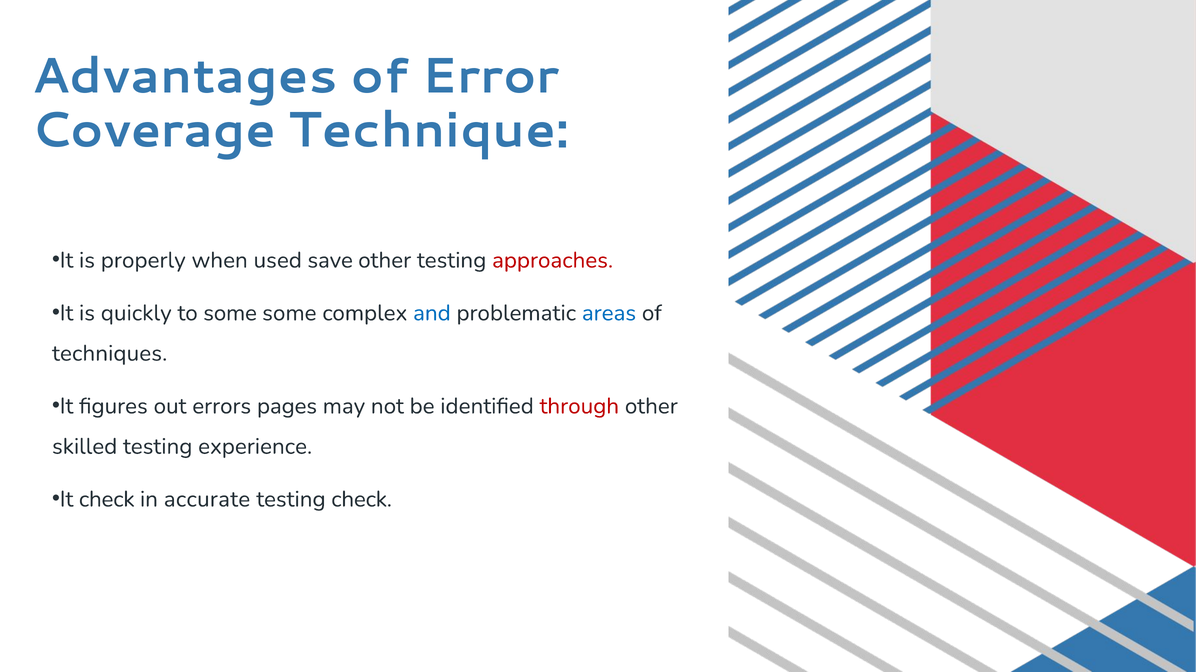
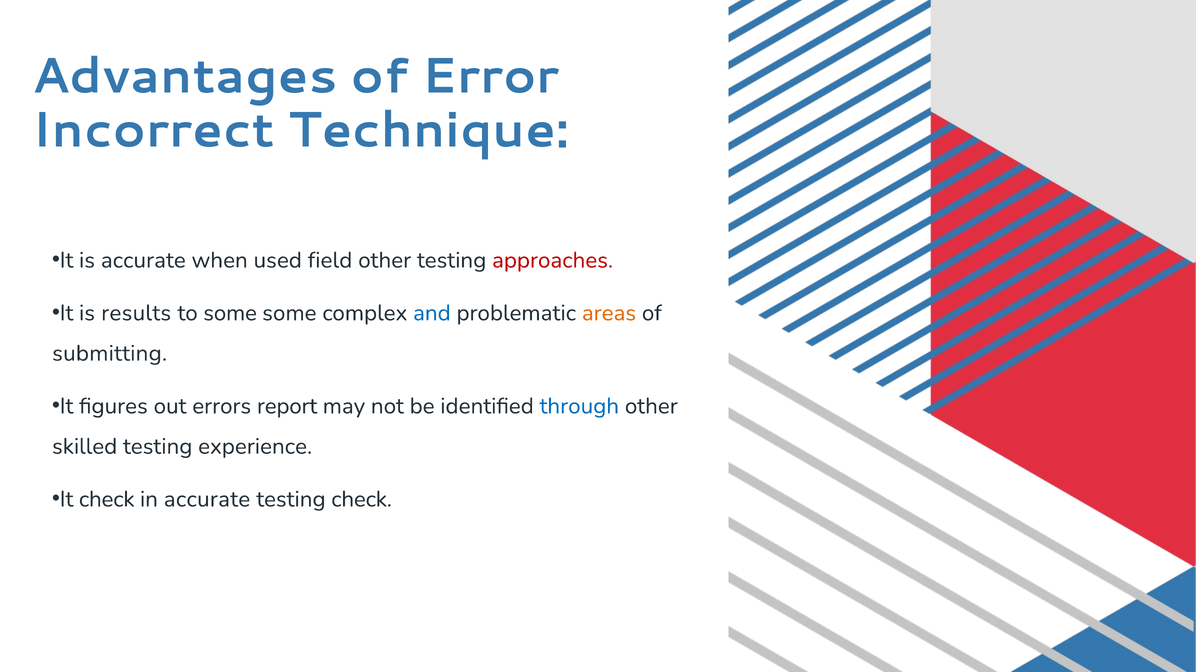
Coverage: Coverage -> Incorrect (153, 130)
is properly: properly -> accurate (143, 260)
save: save -> field (330, 260)
quickly: quickly -> results (136, 313)
areas colour: blue -> orange (609, 313)
techniques: techniques -> submitting (110, 354)
pages: pages -> report (287, 406)
through colour: red -> blue (579, 406)
